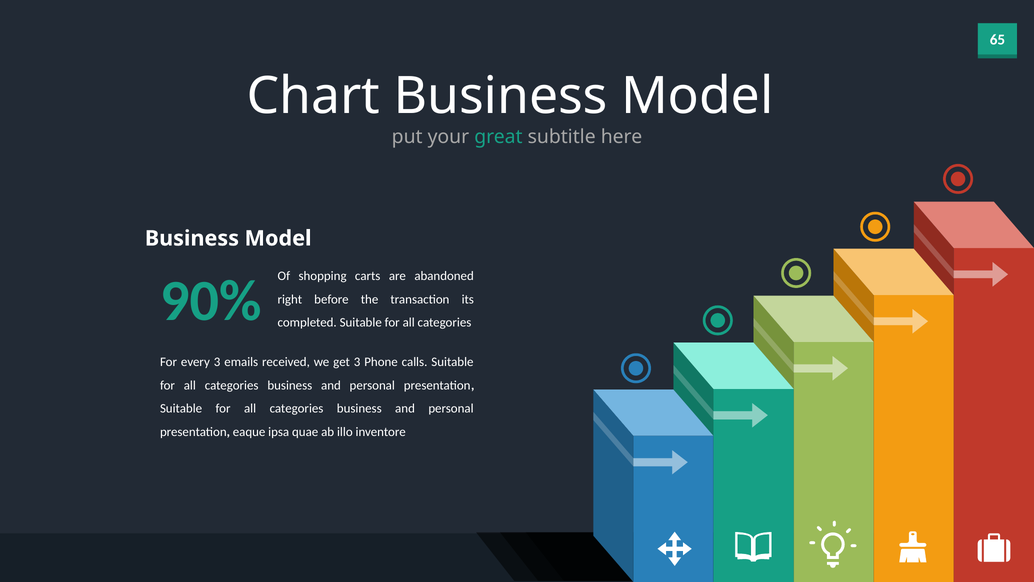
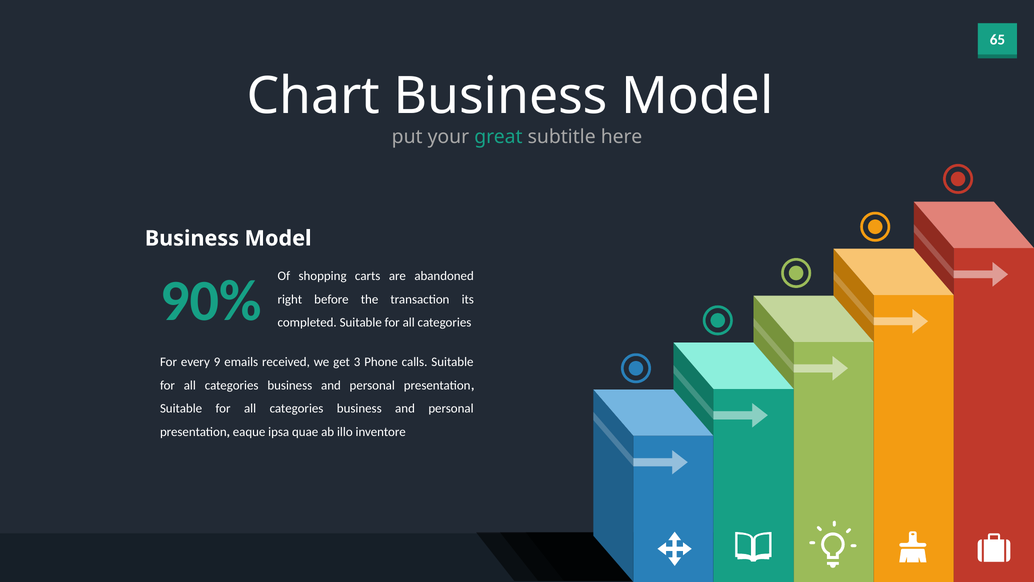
every 3: 3 -> 9 (217, 362)
